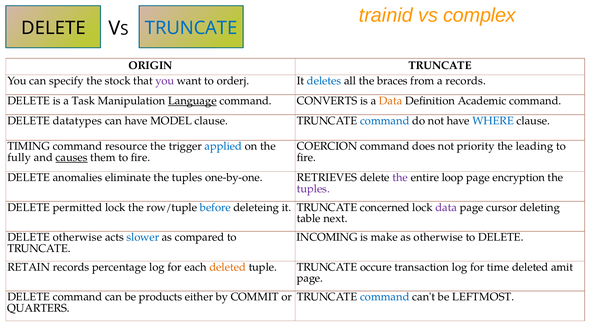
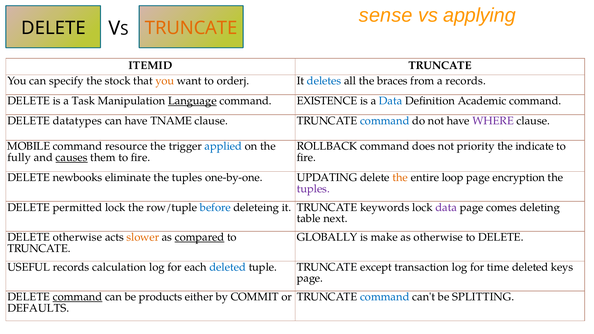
trainid: trainid -> sense (386, 15)
complex: complex -> applying (480, 15)
TRUNCATE colour: blue -> orange (191, 28)
ORIGIN: ORIGIN -> ITEMID (150, 65)
you colour: purple -> orange (165, 81)
CONVERTS: CONVERTS -> EXISTENCE (327, 101)
Data colour: orange -> blue (391, 101)
MODEL: MODEL -> TNAME (171, 121)
WHERE colour: blue -> purple (493, 121)
TIMING: TIMING -> MOBILE (29, 146)
COERCION: COERCION -> ROLLBACK (327, 146)
leading: leading -> indicate (535, 146)
anomalies: anomalies -> newbooks (78, 178)
RETRIEVES: RETRIEVES -> UPDATING (327, 178)
the colour: purple -> orange (400, 178)
concerned: concerned -> keywords (385, 207)
cursor: cursor -> comes (502, 207)
slower colour: blue -> orange (143, 237)
compared underline: none -> present (200, 237)
INCOMING: INCOMING -> GLOBALLY (327, 237)
RETAIN: RETAIN -> USEFUL (29, 267)
percentage: percentage -> calculation (119, 267)
deleted colour: orange -> blue (228, 267)
occure: occure -> except (376, 267)
amit: amit -> keys (562, 267)
command underline: none -> present (78, 297)
LEFTMOST: LEFTMOST -> SPLITTING (483, 297)
QUARTERS: QUARTERS -> DEFAULTS (38, 308)
